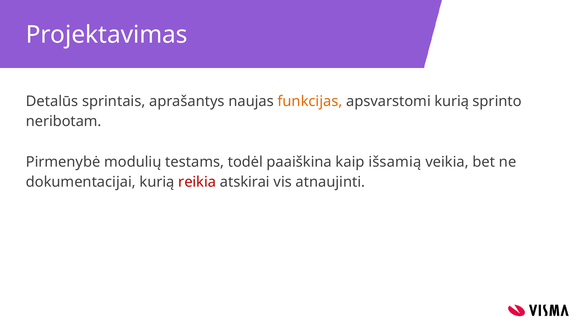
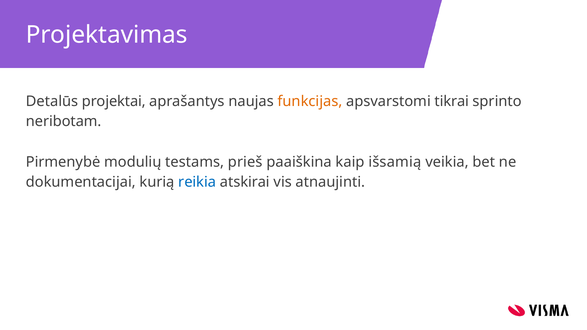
sprintais: sprintais -> projektai (114, 101)
apsvarstomi kurią: kurią -> tikrai (452, 101)
todėl: todėl -> prieš (245, 162)
reikia colour: red -> blue (197, 182)
